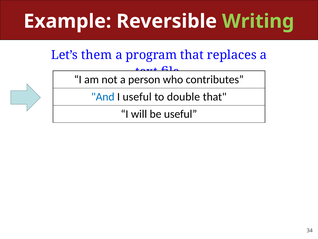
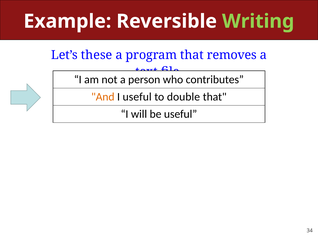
them: them -> these (97, 55)
replaces: replaces -> removes (232, 55)
And colour: blue -> orange (103, 97)
